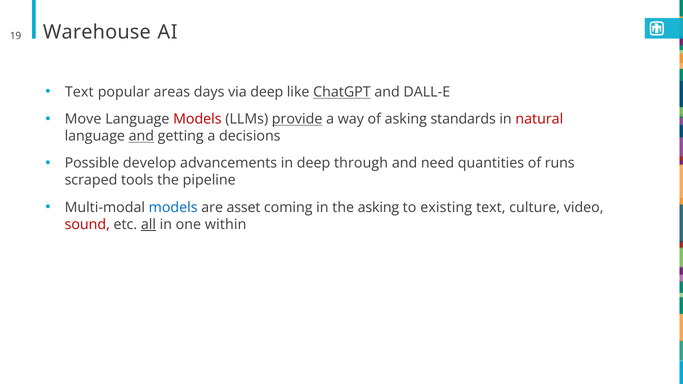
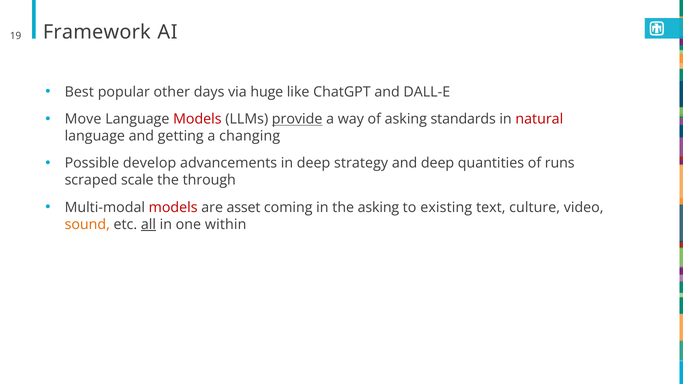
Warehouse: Warehouse -> Framework (97, 32)
Text: Text -> Best (79, 92)
areas: areas -> other (172, 92)
via deep: deep -> huge (267, 92)
ChatGPT underline: present -> none (342, 92)
and underline: present -> none (141, 136)
decisions: decisions -> changing (250, 136)
through: through -> strategy (361, 163)
and need: need -> deep (438, 163)
tools: tools -> scale (137, 180)
pipeline: pipeline -> through (209, 180)
models colour: blue -> red (173, 207)
sound colour: red -> orange (87, 225)
